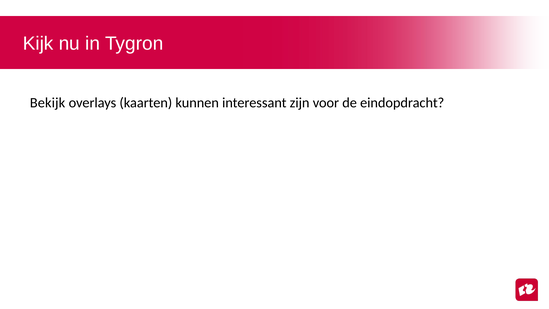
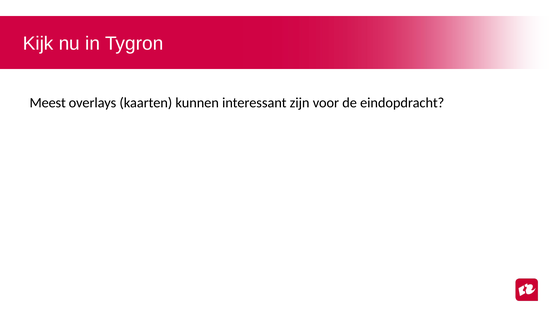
Bekijk: Bekijk -> Meest (48, 103)
